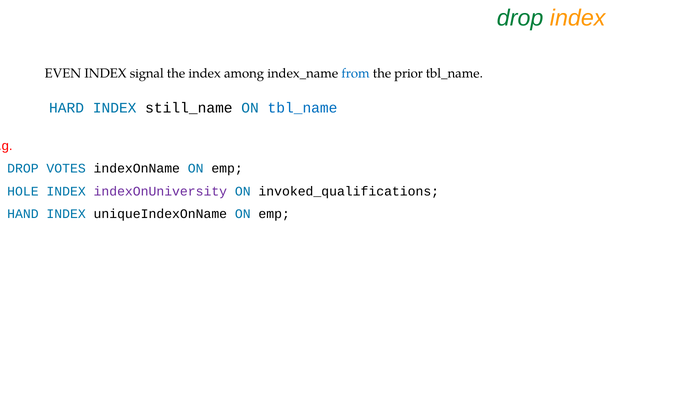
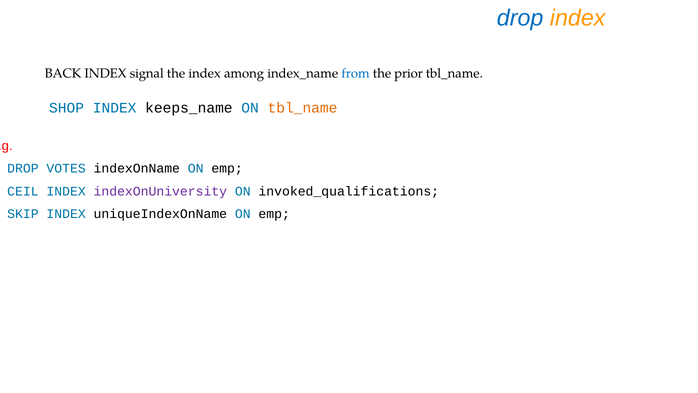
drop colour: green -> blue (520, 18)
EVEN: EVEN -> BACK (63, 73)
HARD: HARD -> SHOP (67, 108)
still_name: still_name -> keeps_name (189, 108)
tbl_name colour: blue -> orange (302, 108)
HOLE: HOLE -> CEIL (23, 191)
HAND: HAND -> SKIP (23, 214)
